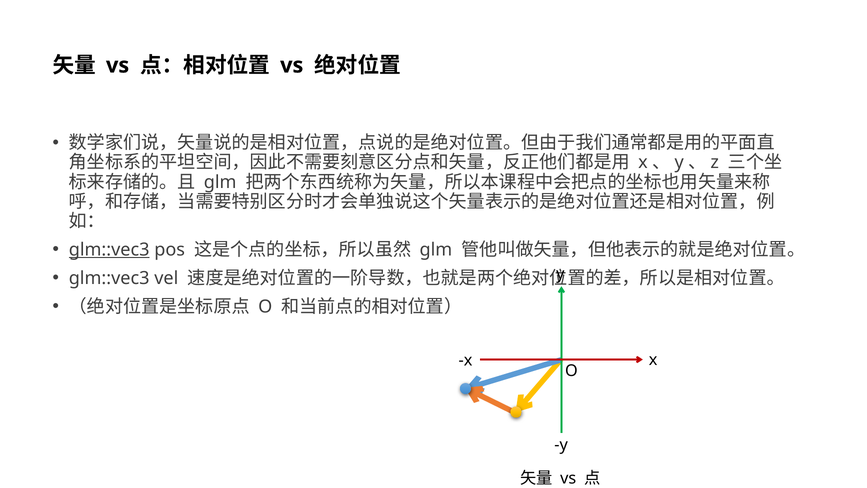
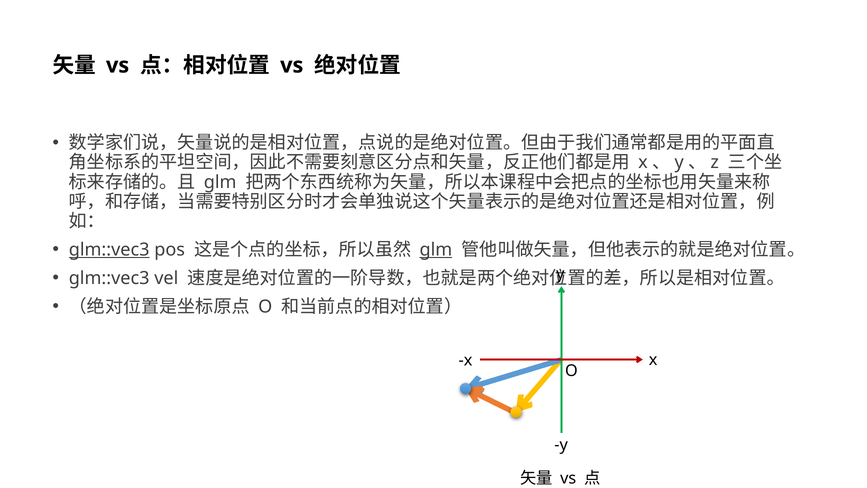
glm underline: none -> present (436, 249)
